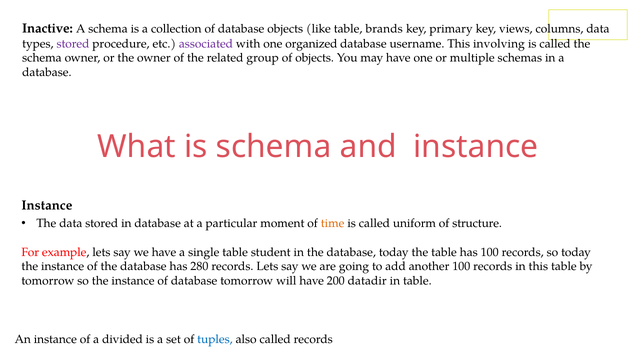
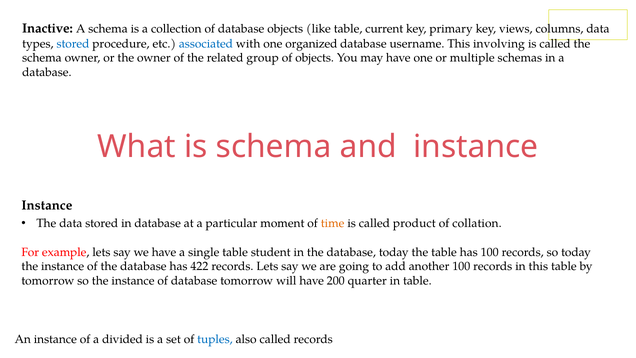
brands: brands -> current (384, 29)
stored colour: purple -> blue (73, 44)
associated colour: purple -> blue (206, 44)
uniform: uniform -> product (414, 223)
structure: structure -> collation (477, 223)
280: 280 -> 422 (199, 266)
datadir: datadir -> quarter (367, 281)
